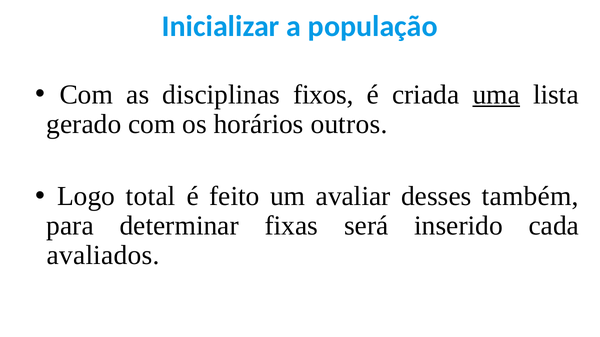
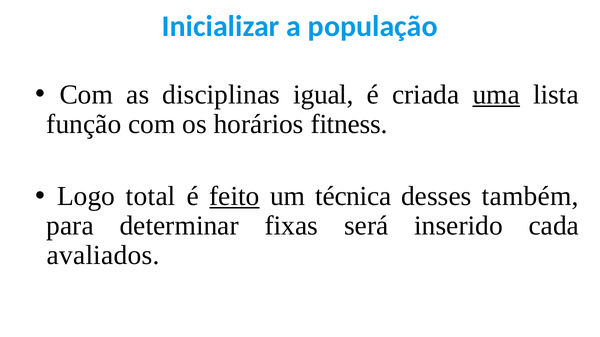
fixos: fixos -> igual (323, 95)
gerado: gerado -> função (84, 124)
outros: outros -> fitness (349, 124)
feito underline: none -> present (234, 196)
avaliar: avaliar -> técnica (353, 196)
